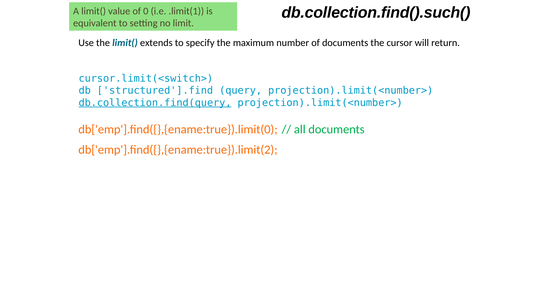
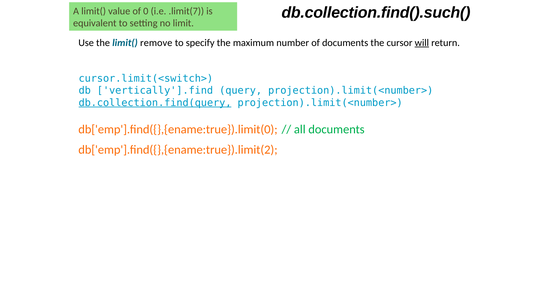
.limit(1: .limit(1 -> .limit(7 (186, 11)
extends: extends -> remove (156, 43)
will underline: none -> present (422, 43)
structured'].find: structured'].find -> vertically'].find (155, 91)
